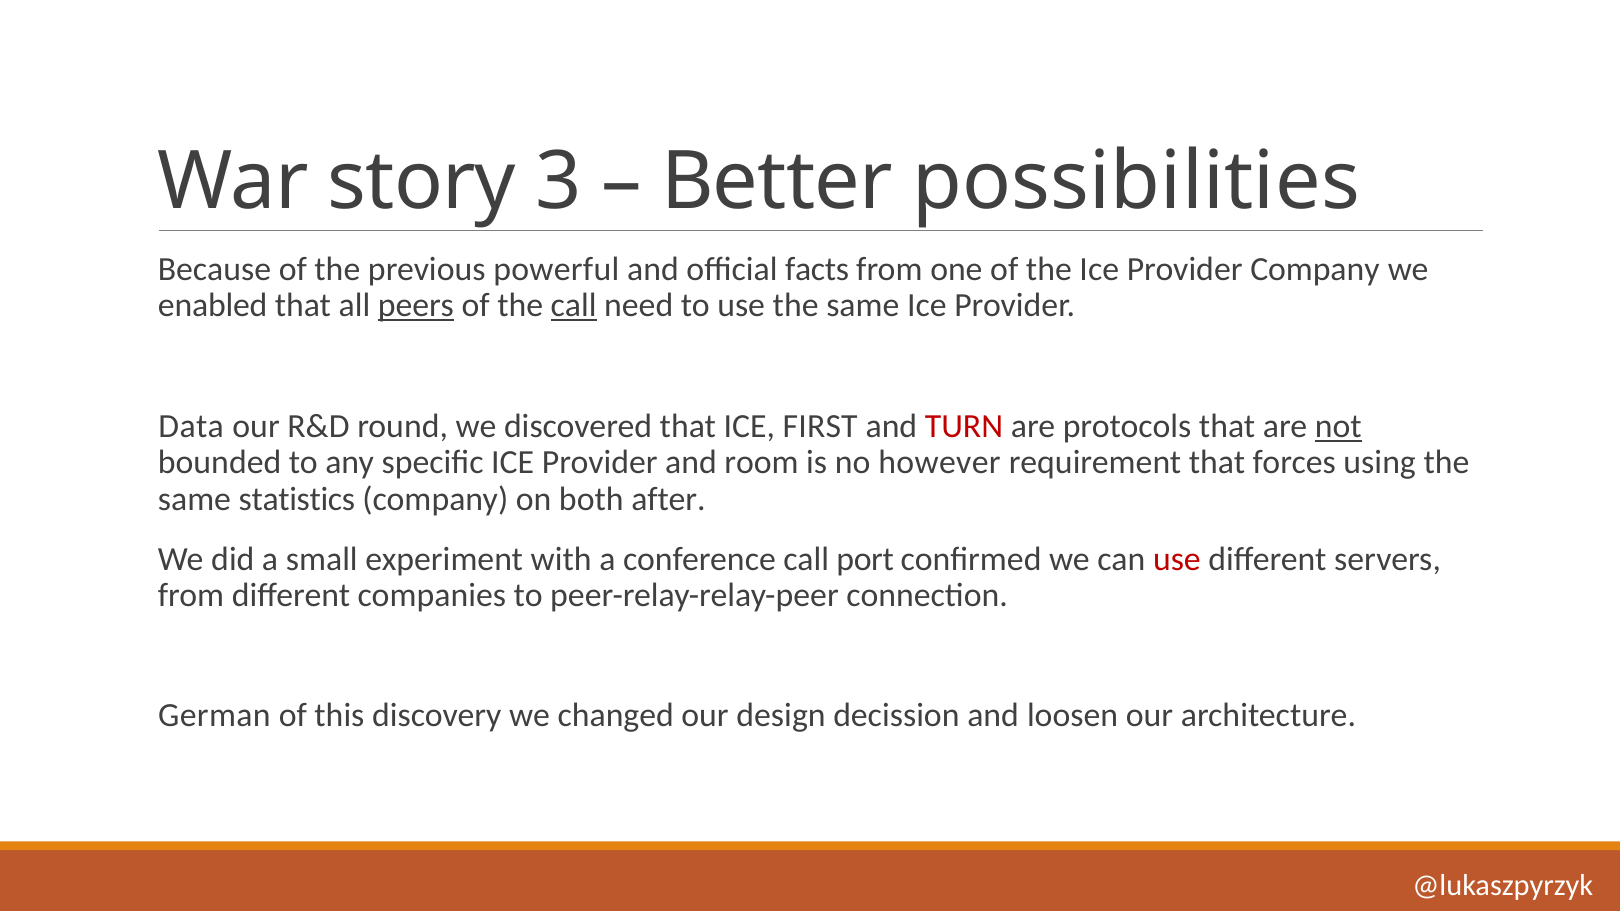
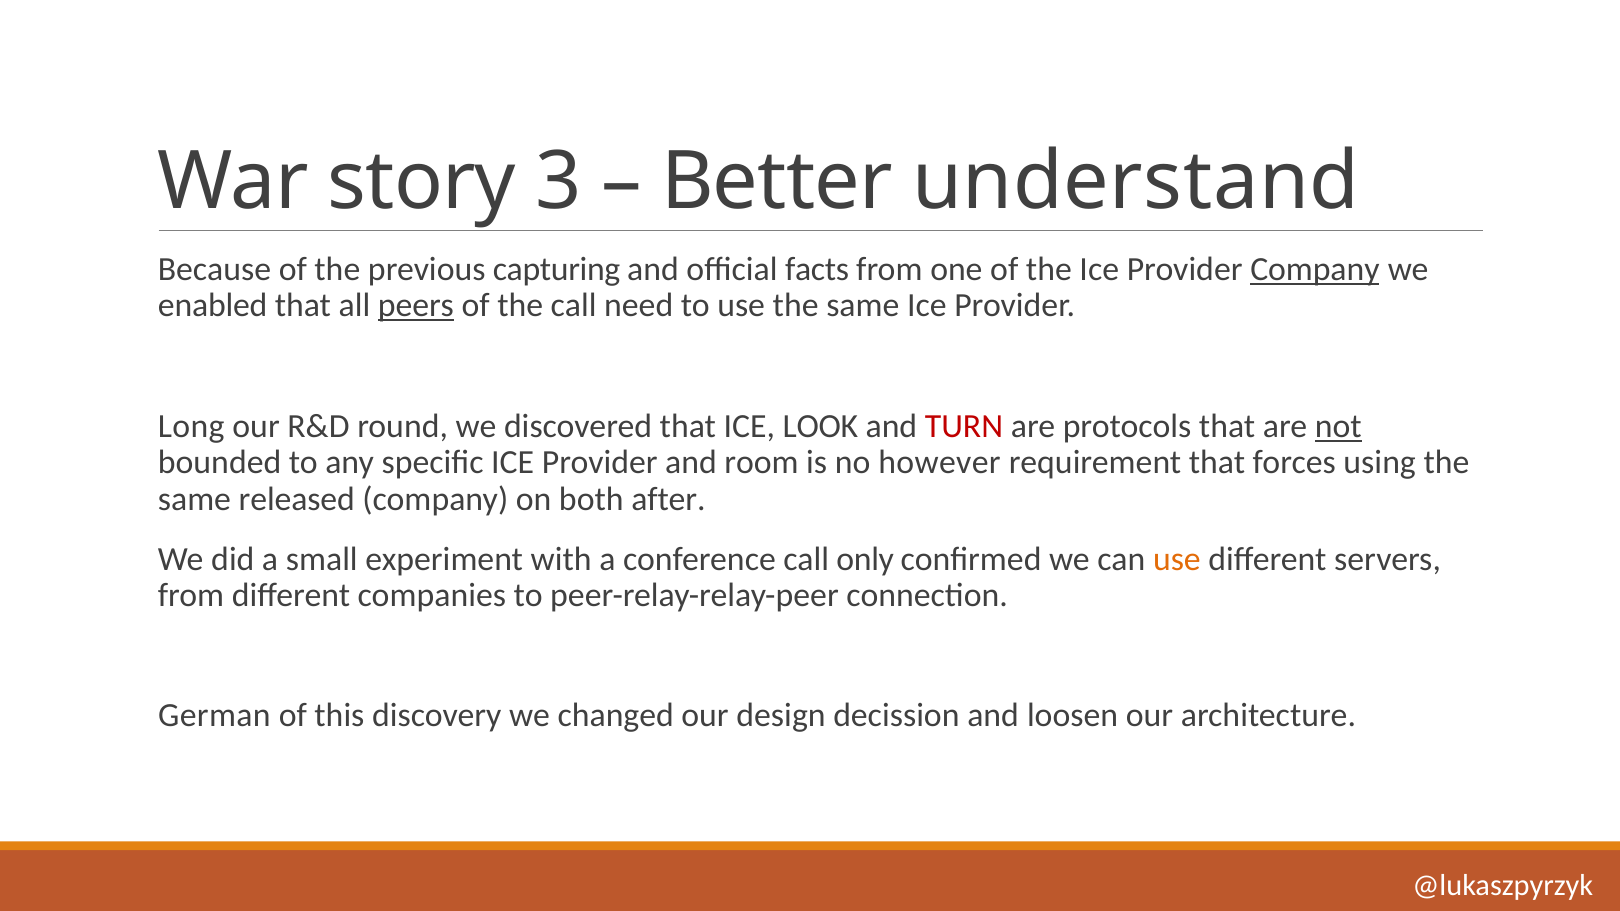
possibilities: possibilities -> understand (1136, 181)
powerful: powerful -> capturing (557, 269)
Company underline: none -> present (1315, 269)
call underline: present -> none (574, 306)
Data: Data -> Long (191, 426)
FIRST: FIRST -> LOOK (820, 426)
statistics: statistics -> released (297, 499)
port: port -> only (865, 559)
use colour: red -> orange (1177, 559)
